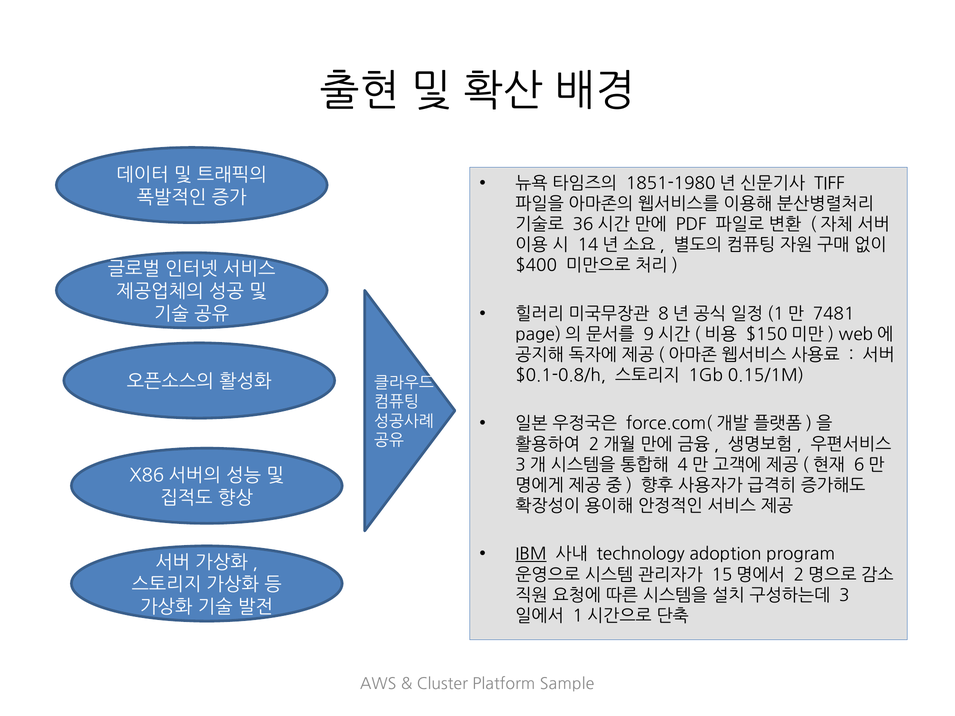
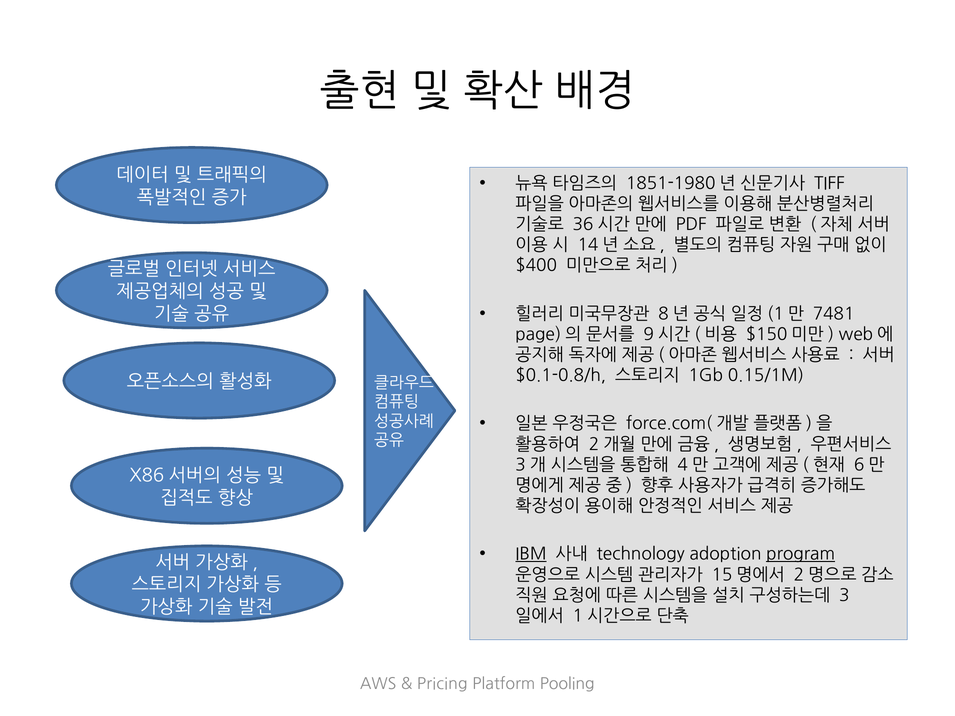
program underline: none -> present (801, 554)
Cluster: Cluster -> Pricing (442, 684)
Sample: Sample -> Pooling (567, 684)
